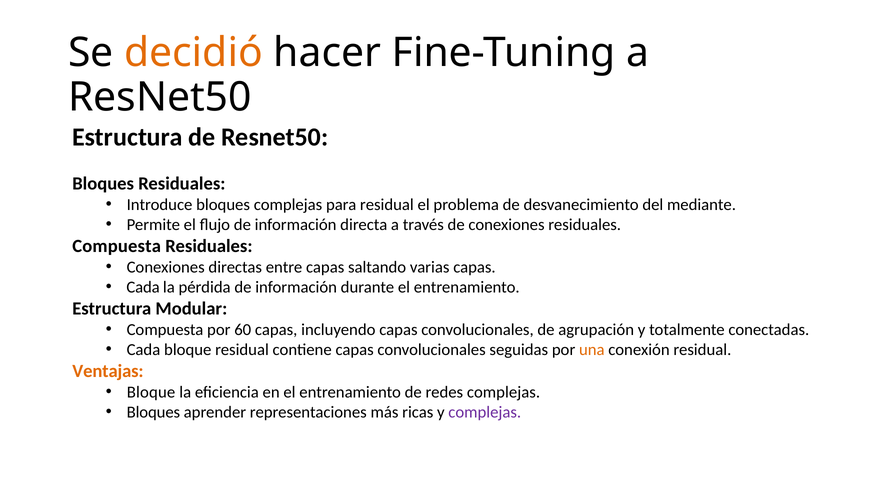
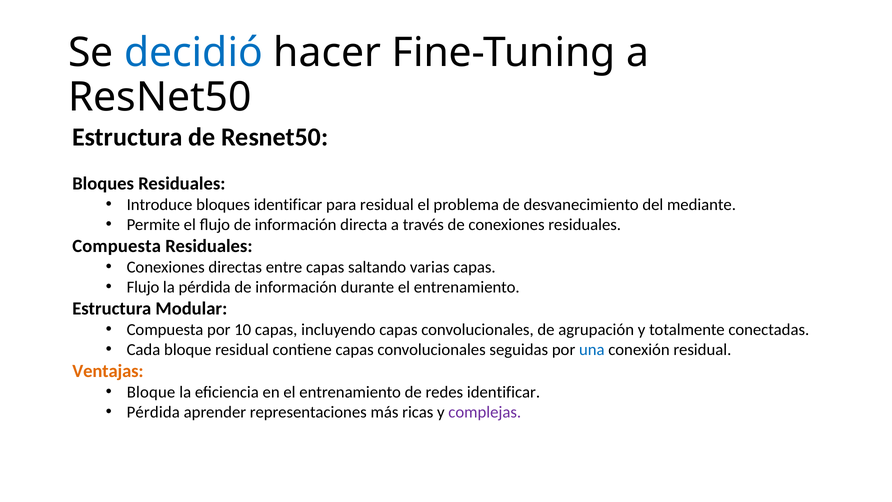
decidió colour: orange -> blue (193, 53)
bloques complejas: complejas -> identificar (288, 205)
Cada: Cada -> Flujo (143, 287)
60: 60 -> 10 (243, 329)
una colour: orange -> blue (592, 349)
redes complejas: complejas -> identificar (504, 392)
Bloques: Bloques -> Pérdida (153, 412)
